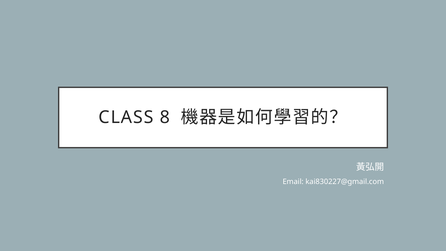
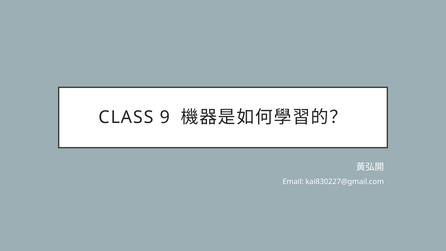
8: 8 -> 9 (165, 117)
